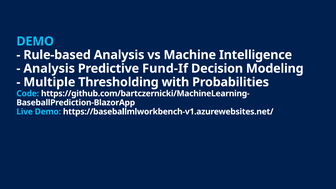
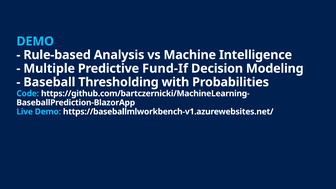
Analysis: Analysis -> Multiple (49, 69)
Multiple: Multiple -> Baseball (49, 82)
